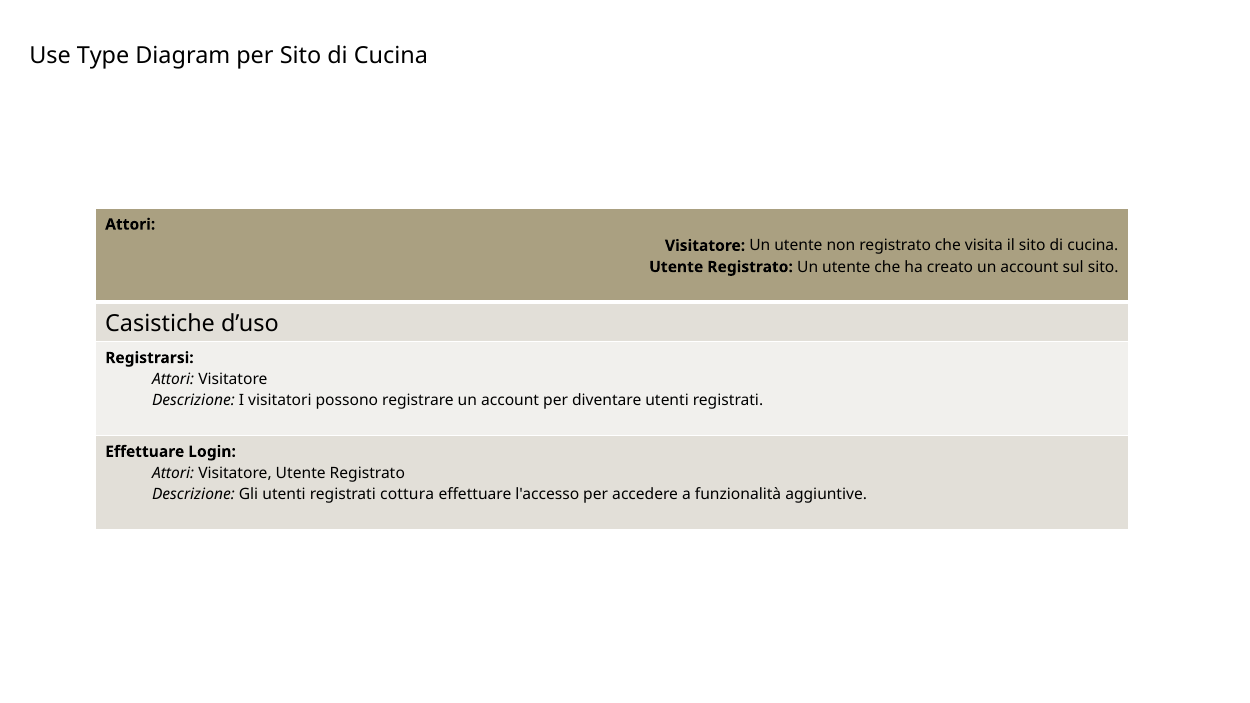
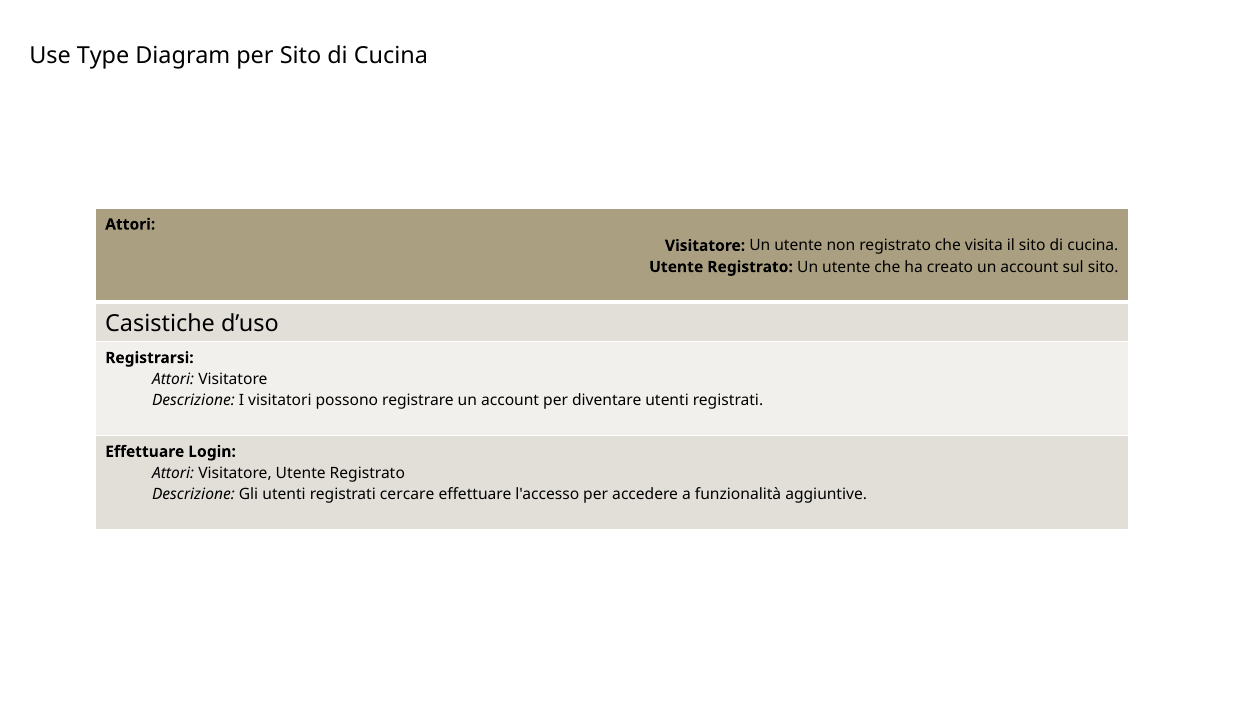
cottura: cottura -> cercare (407, 494)
